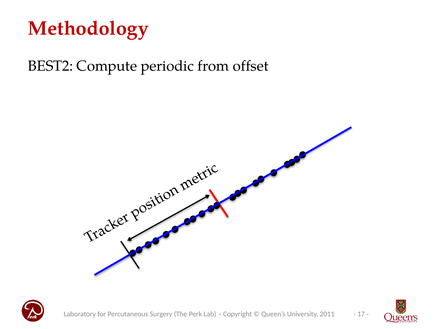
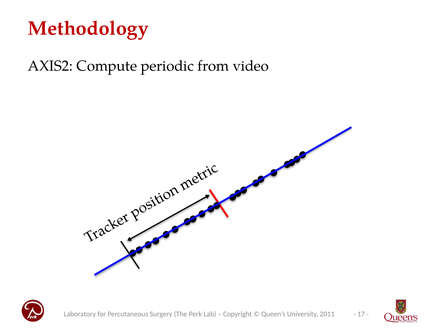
BEST2: BEST2 -> AXIS2 (50, 66)
offset: offset -> video (251, 66)
